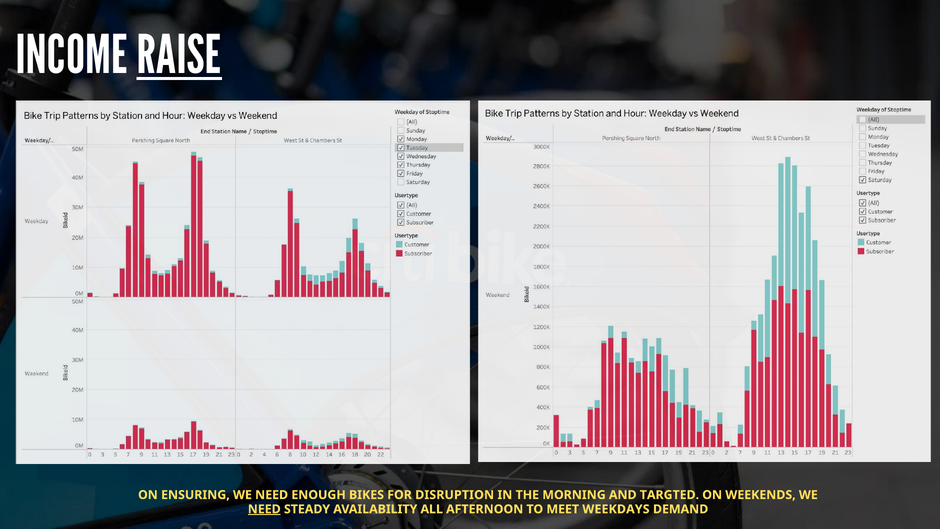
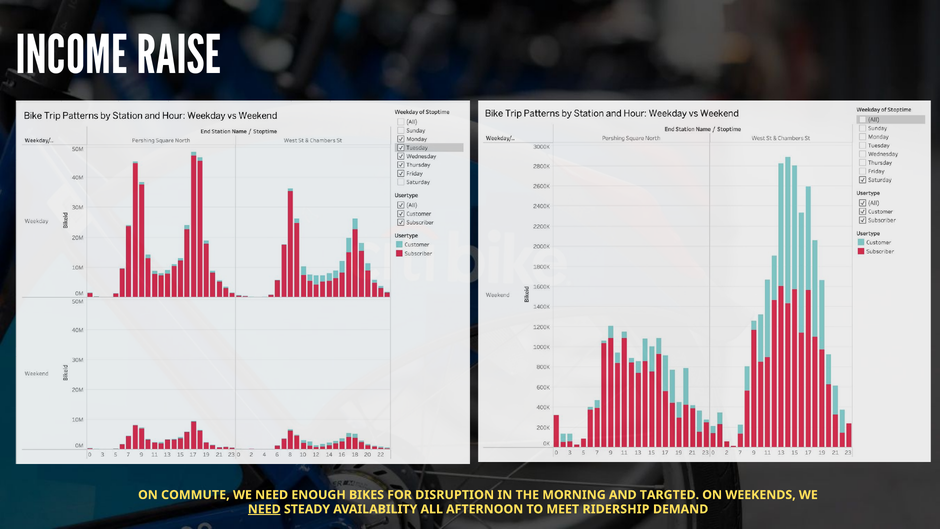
RAISE underline: present -> none (179, 55)
ENSURING: ENSURING -> COMMUTE (195, 495)
WEEKDAYS: WEEKDAYS -> RIDERSHIP (616, 509)
